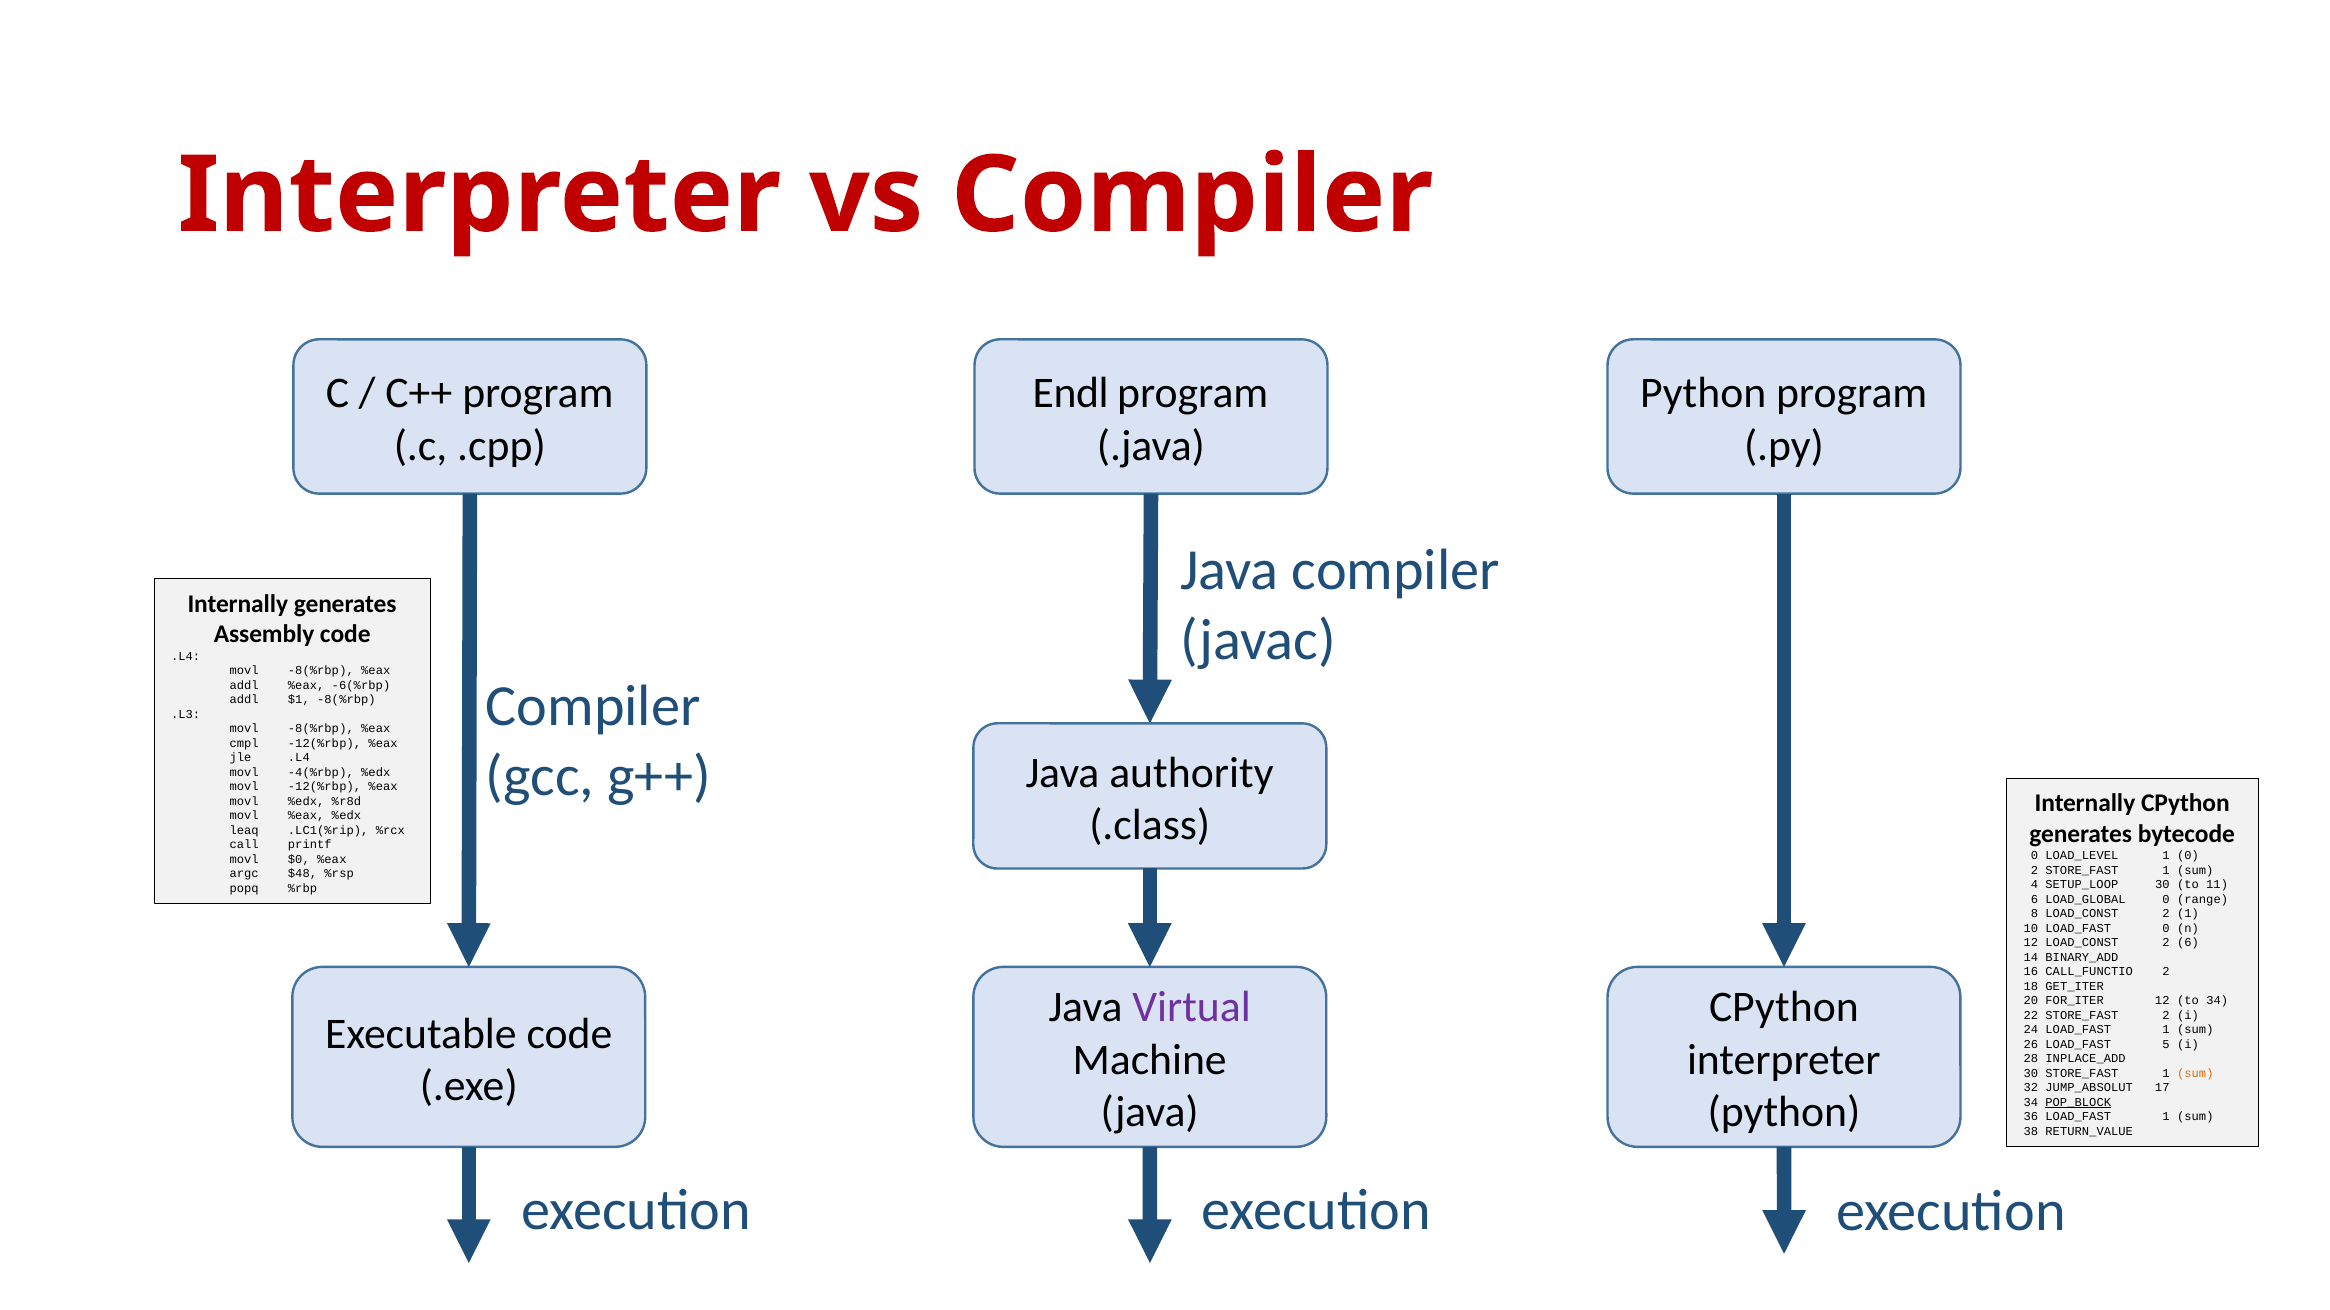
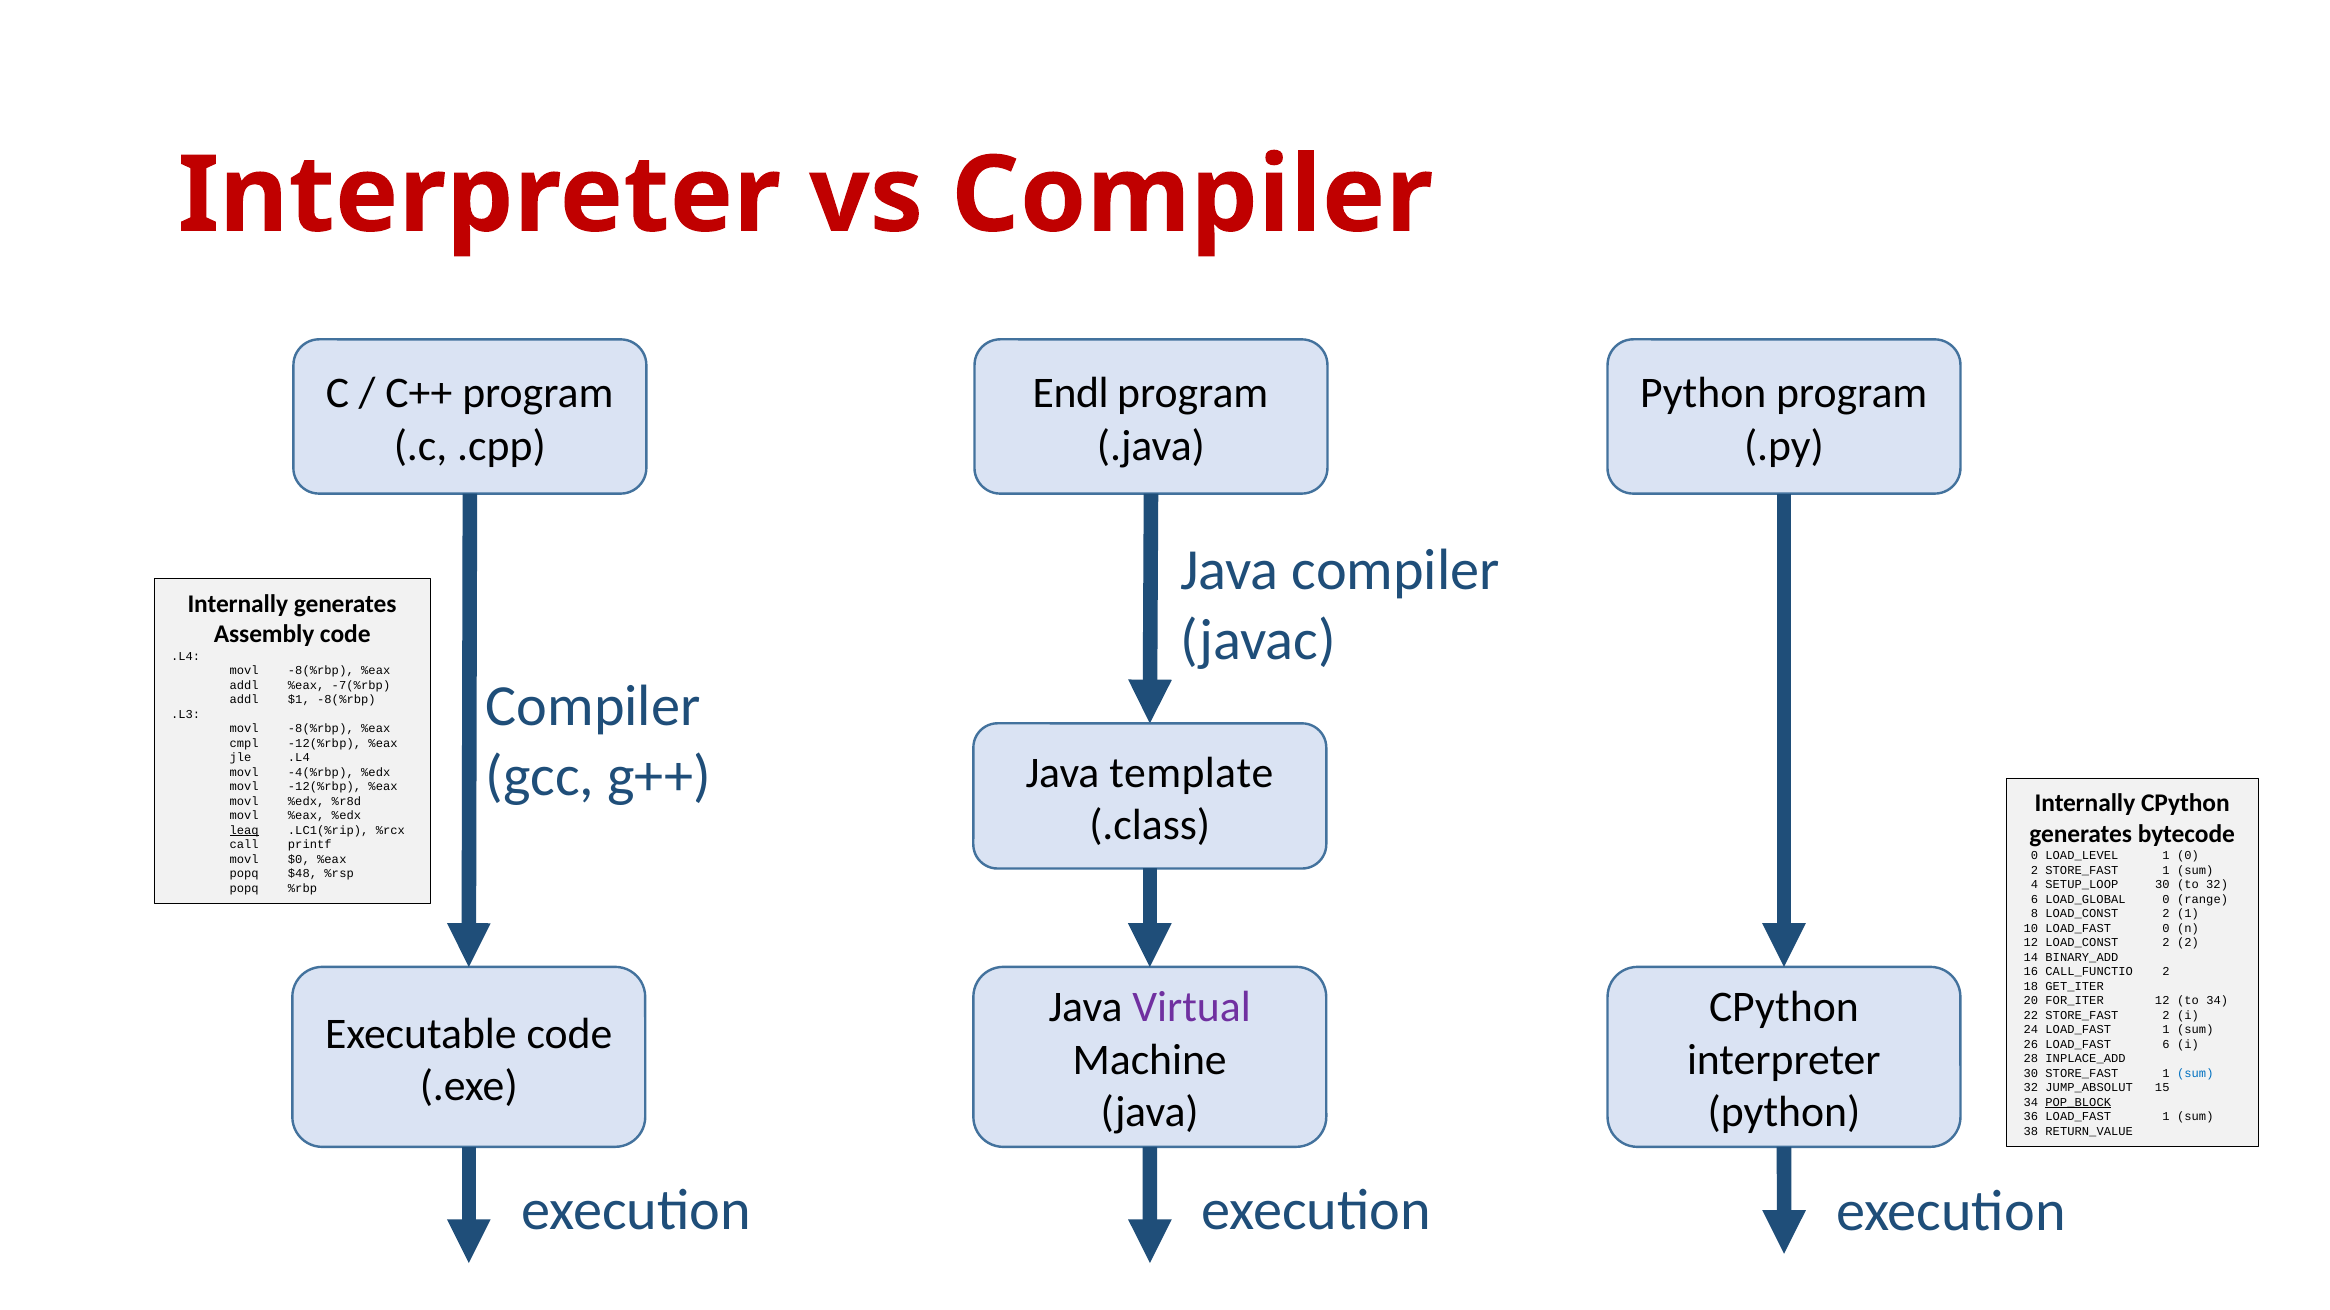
-6(%rbp: -6(%rbp -> -7(%rbp (361, 686)
authority: authority -> template (1191, 773)
leaq underline: none -> present (244, 831)
argc: argc -> popq (244, 874)
to 11: 11 -> 32 (2217, 885)
2 6: 6 -> 2 (2188, 943)
LOAD_FAST 5: 5 -> 6 (2166, 1045)
sum colour: orange -> blue (2195, 1074)
17: 17 -> 15 (2162, 1088)
